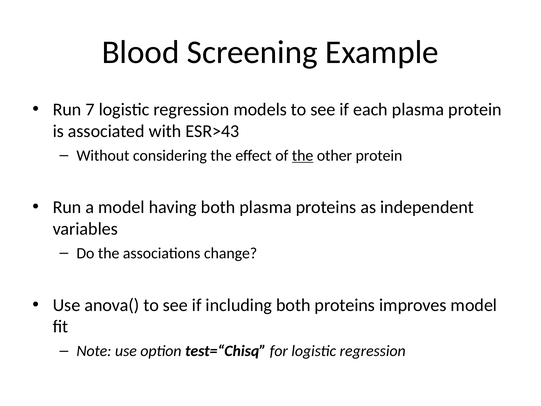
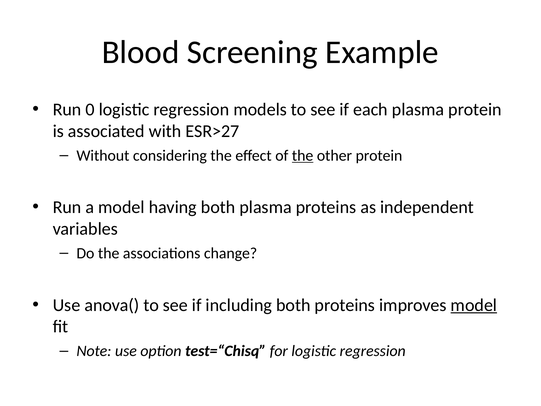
7: 7 -> 0 (90, 109)
ESR>43: ESR>43 -> ESR>27 (212, 131)
model underline: none -> present (474, 305)
